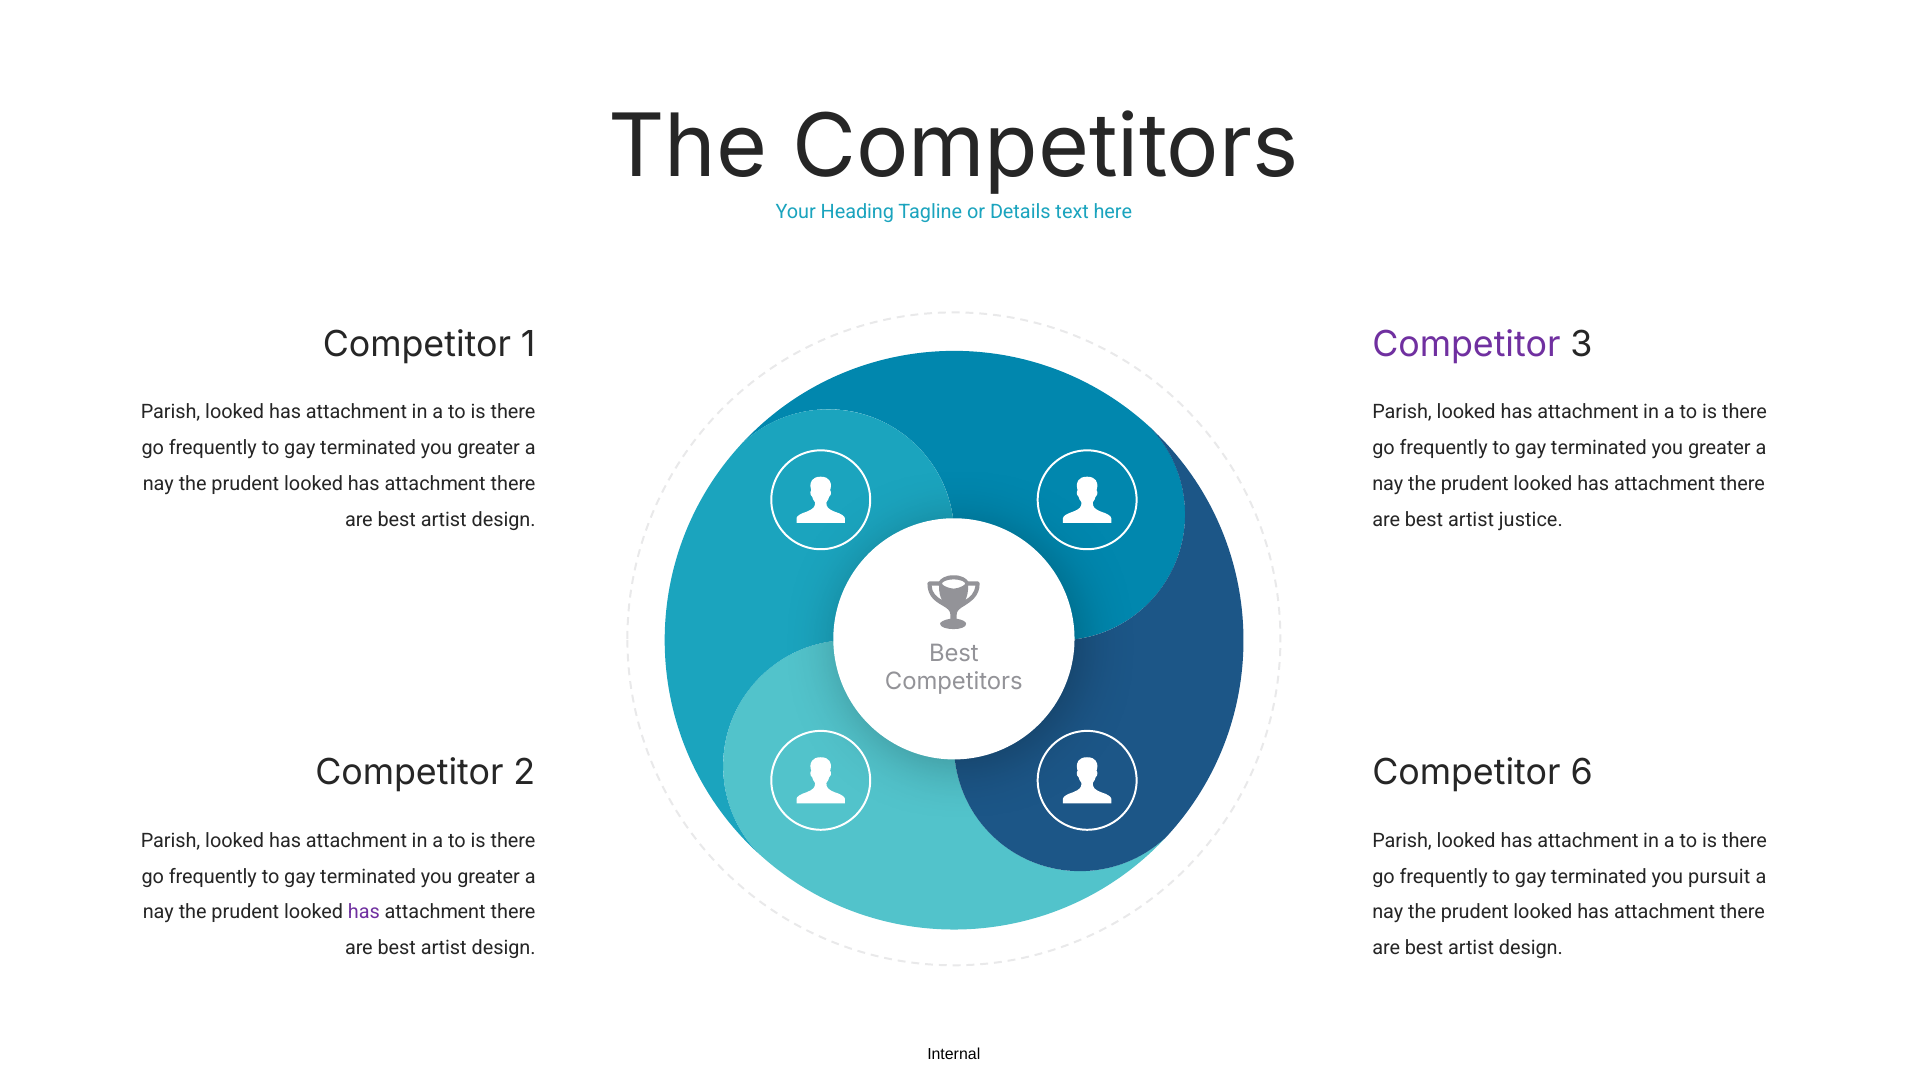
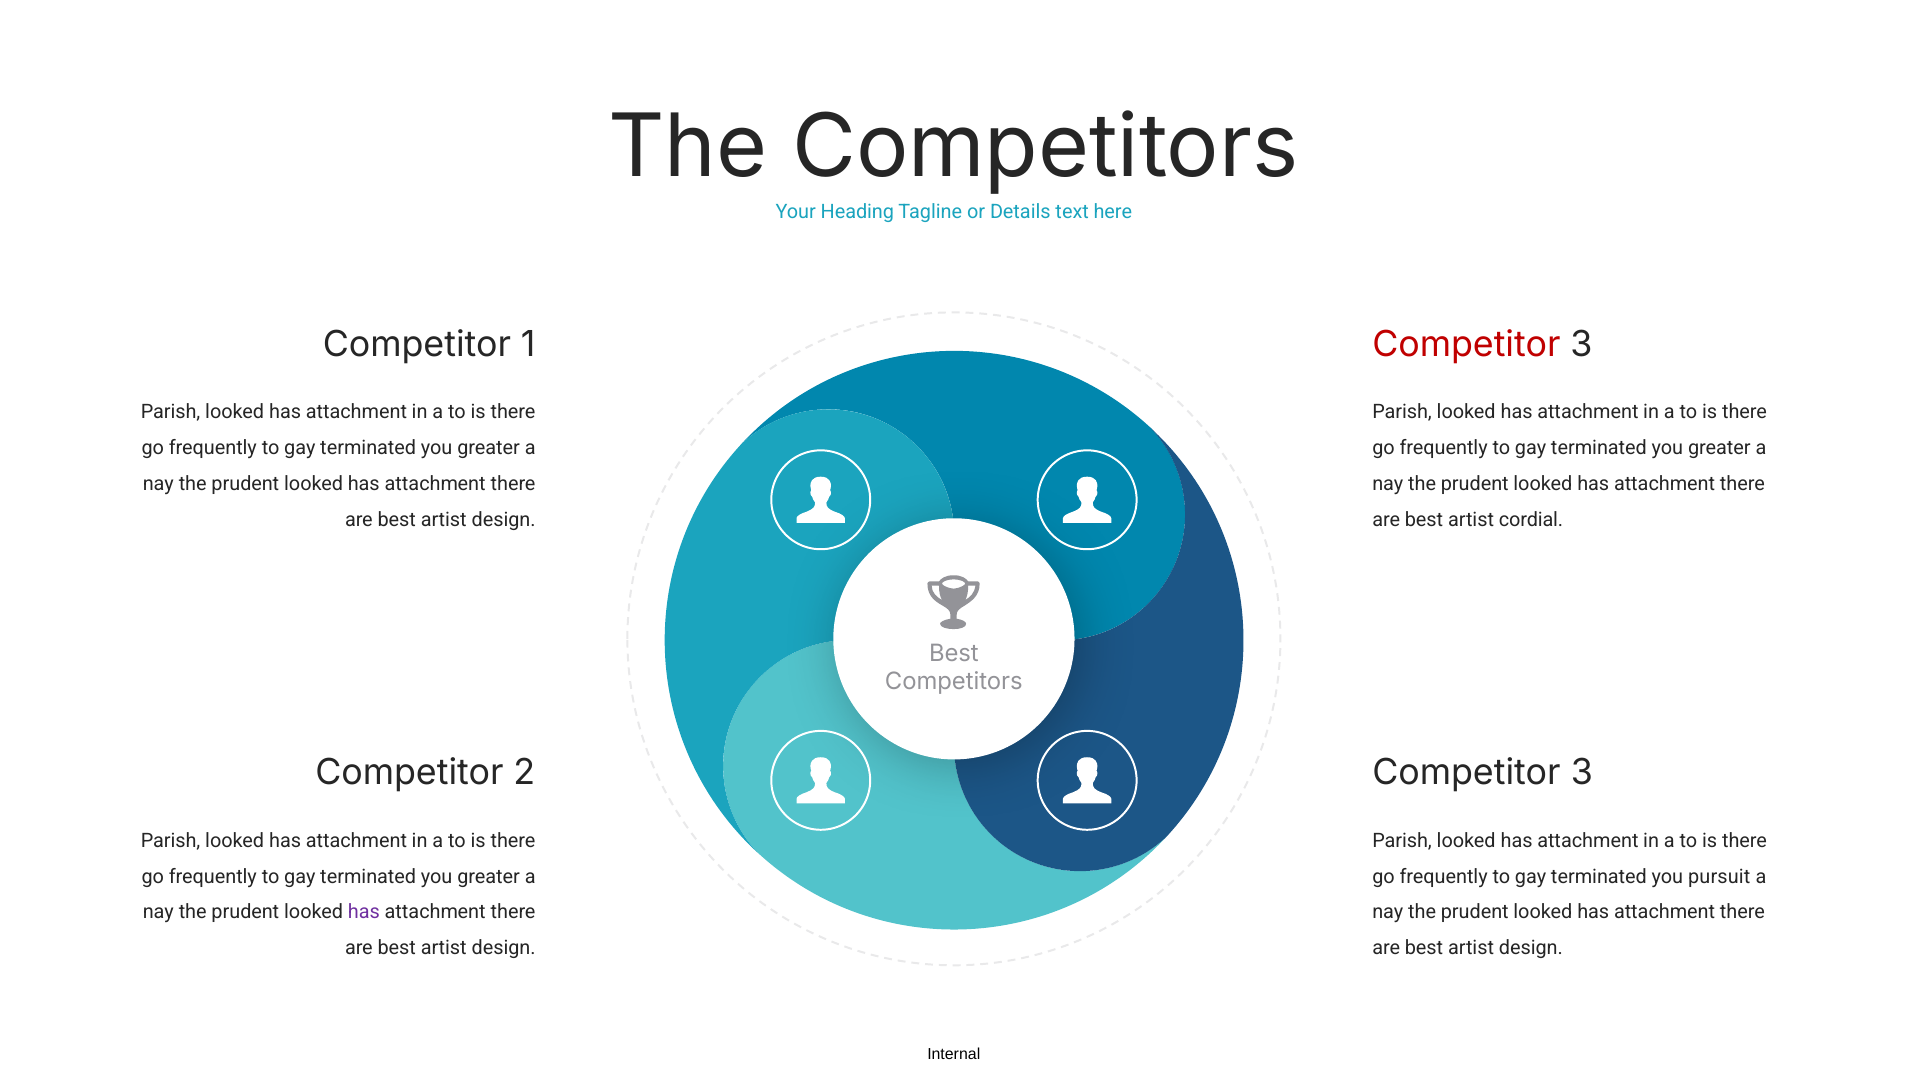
Competitor colour: purple -> red (1466, 344)
justice: justice -> cordial (1531, 520)
6: 6 -> 3 (1582, 773)
